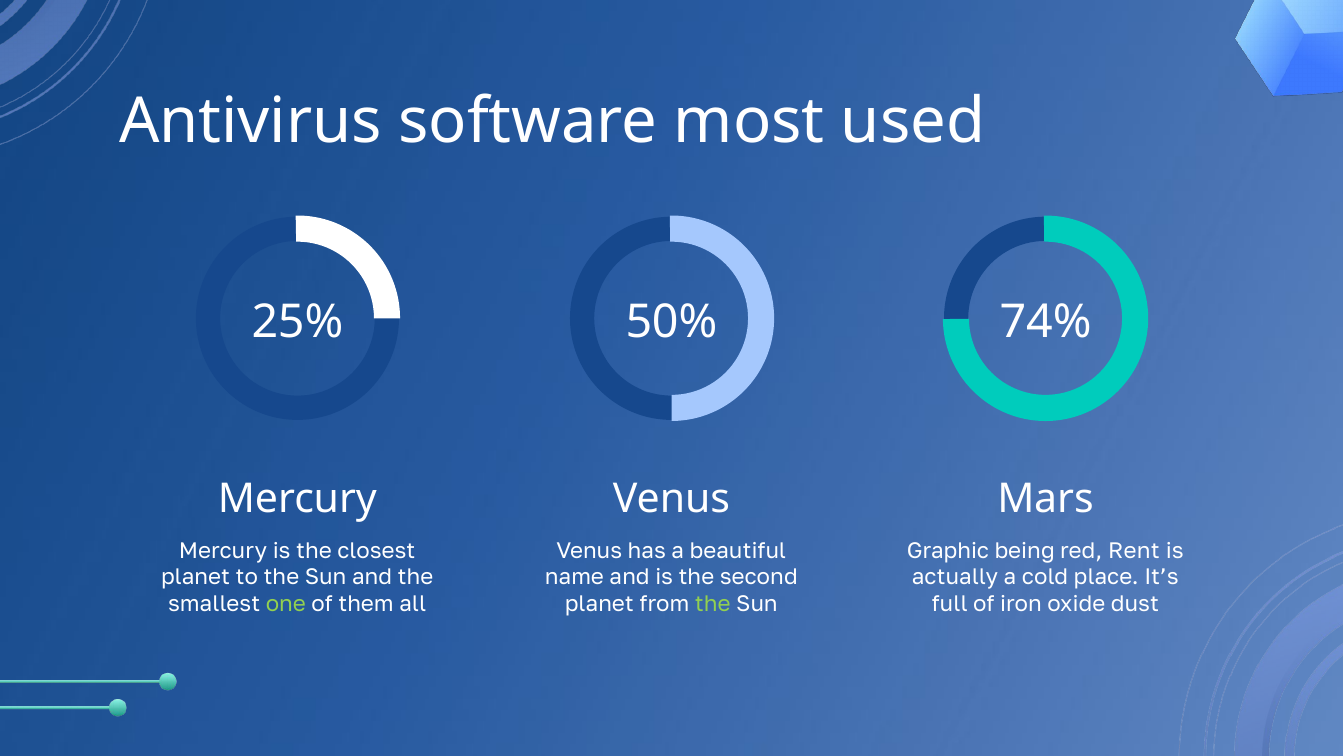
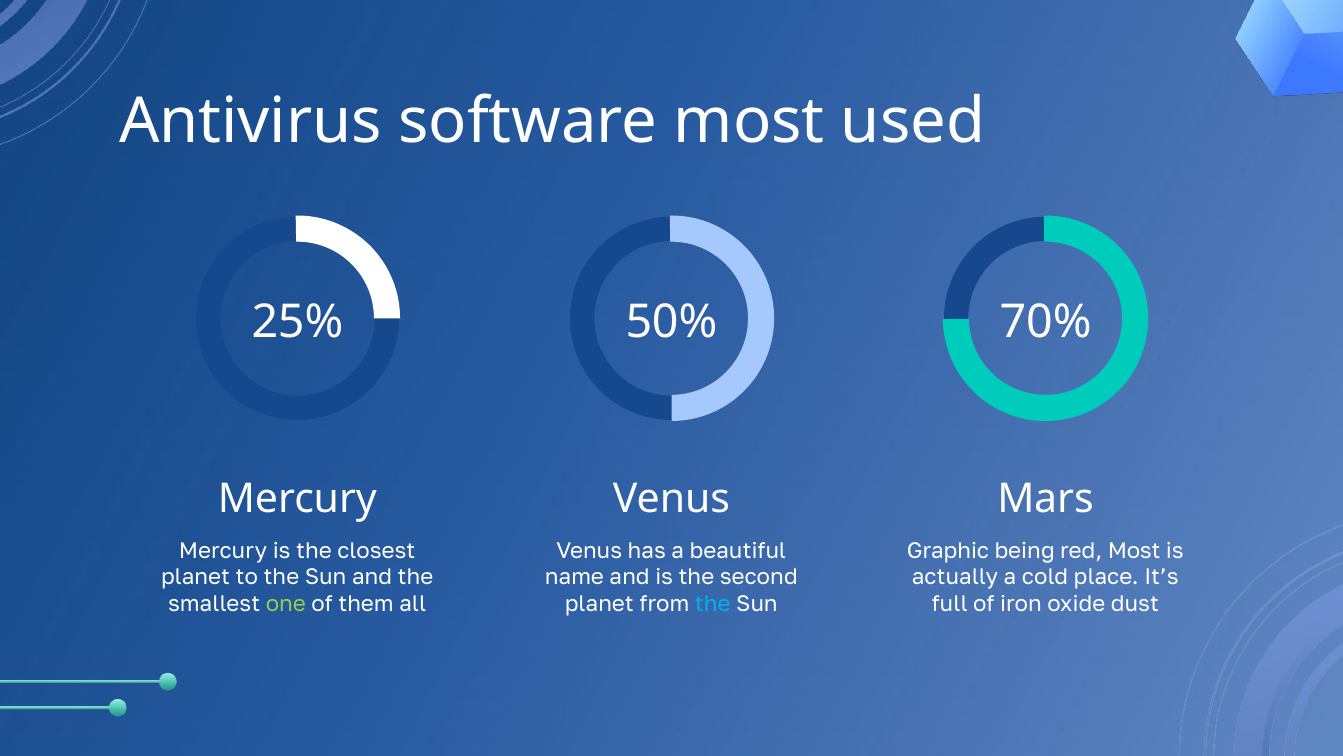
74%: 74% -> 70% (1046, 322)
red Rent: Rent -> Most (1134, 550)
the colour: light green -> light blue (713, 604)
